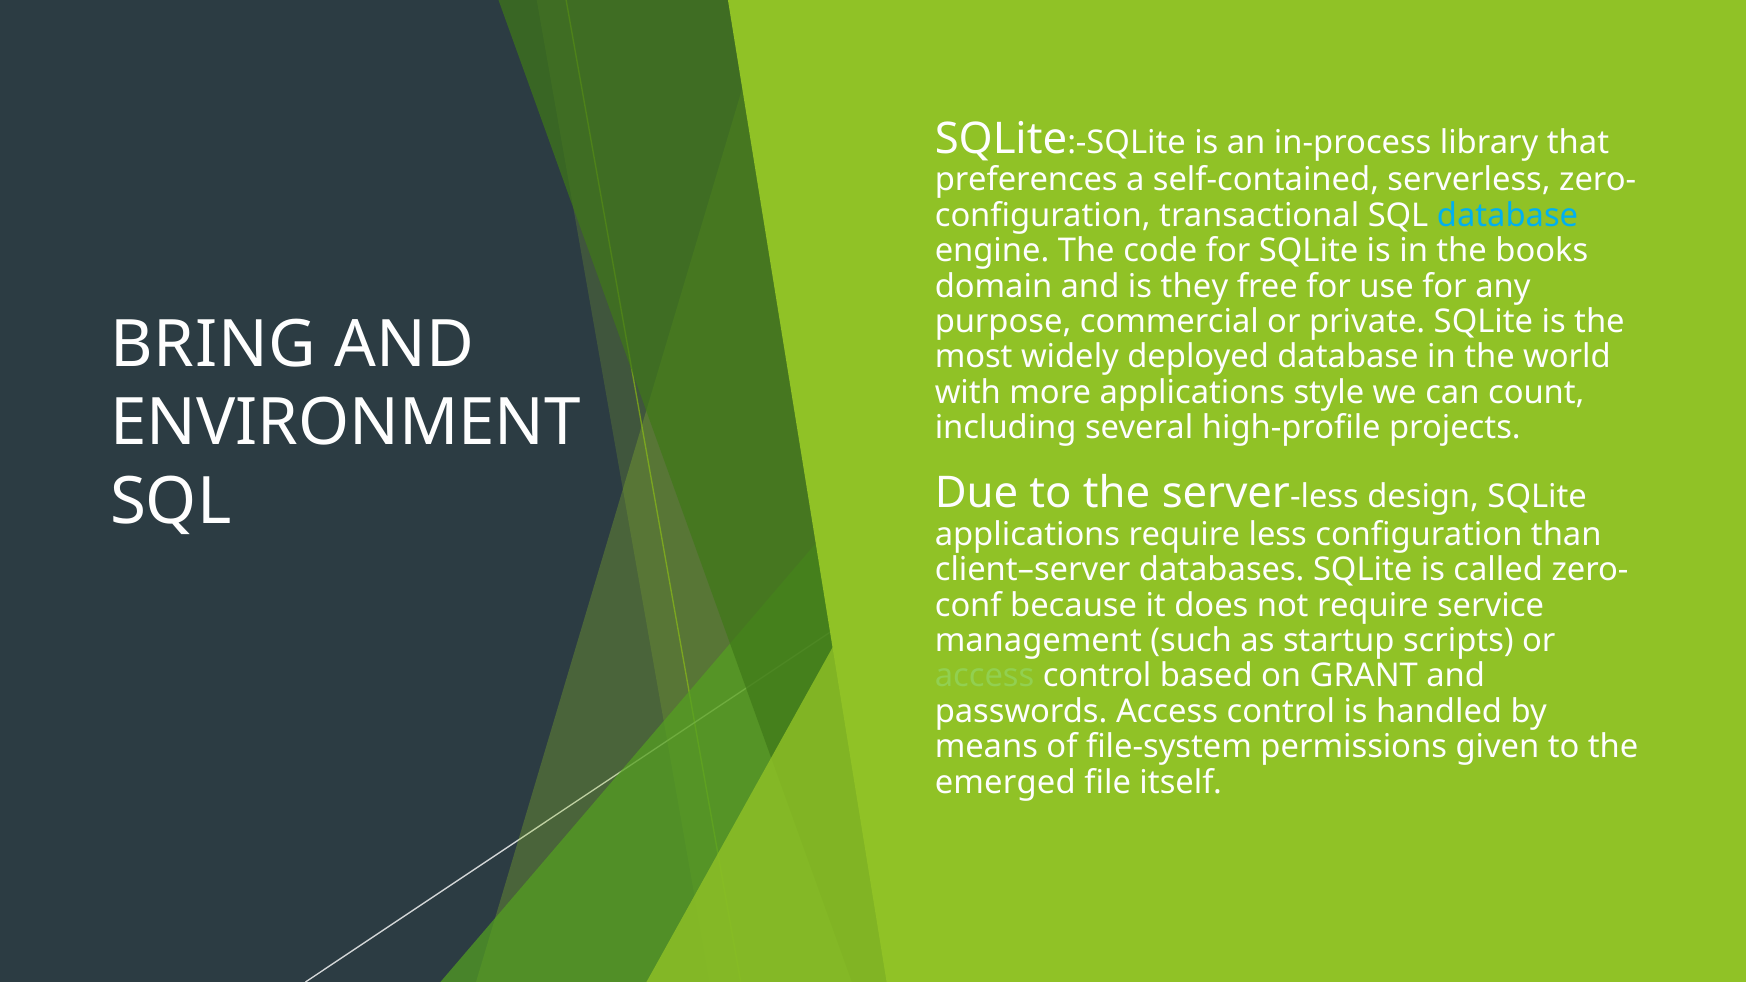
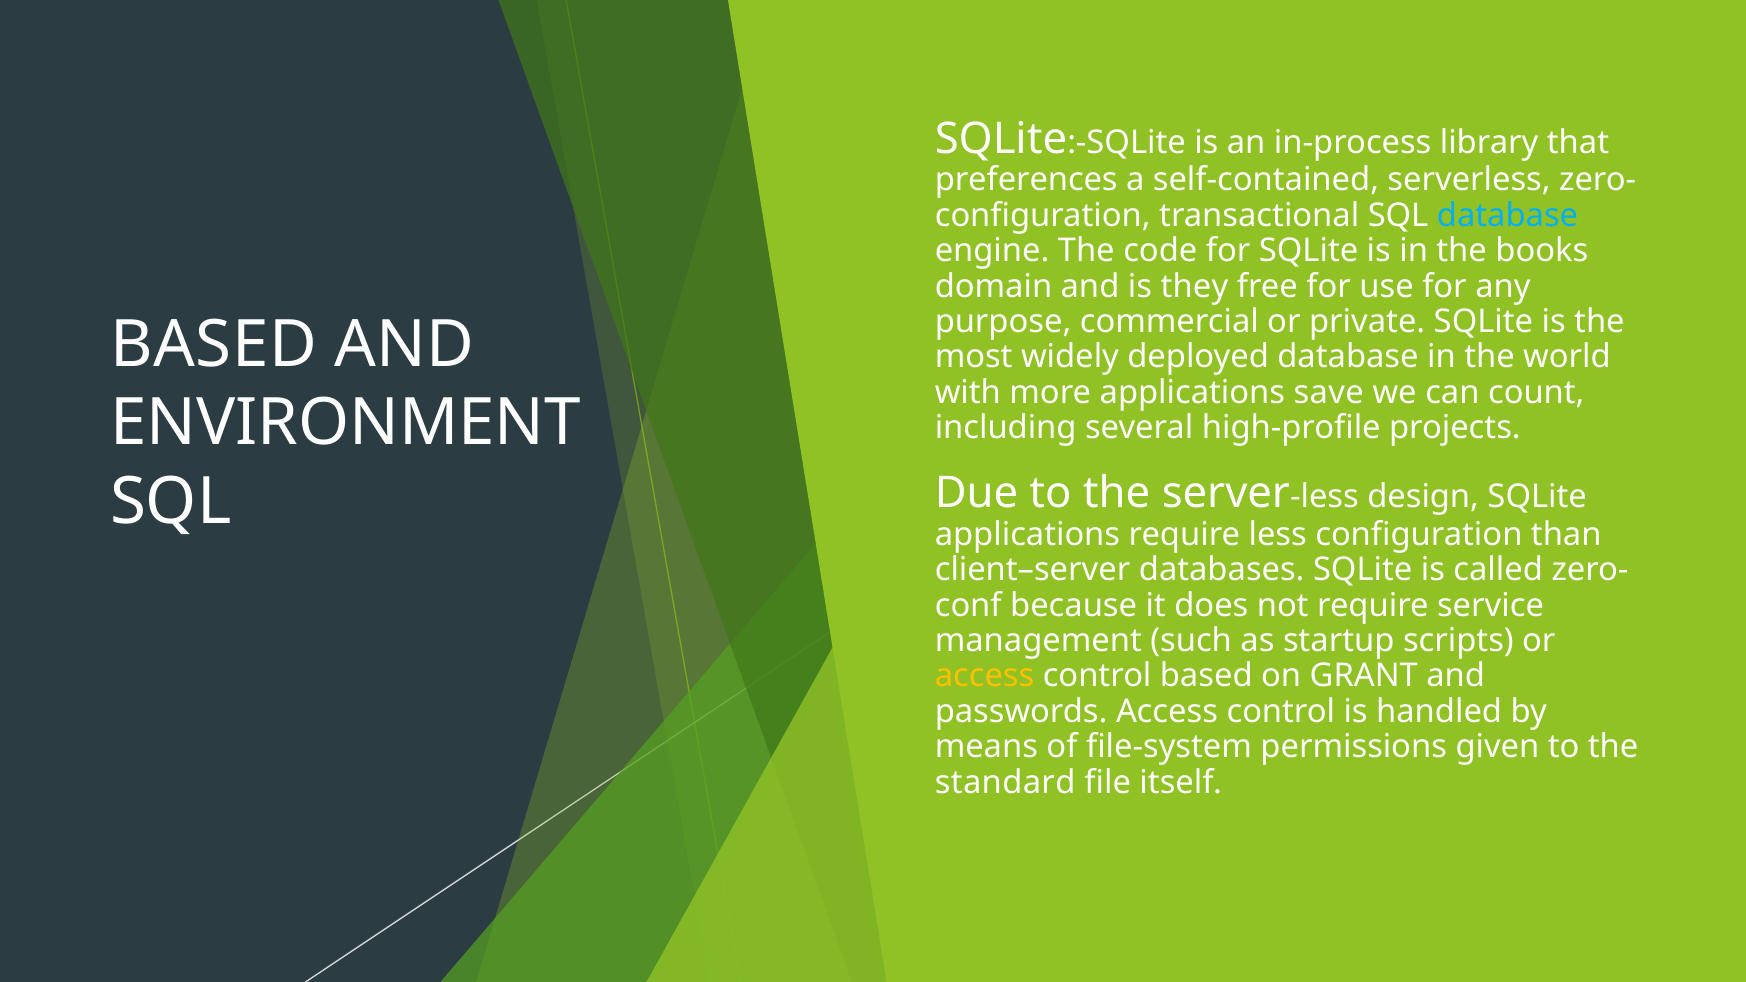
BRING: BRING -> BASED (213, 345)
style: style -> save (1329, 392)
access colour: light green -> yellow (985, 676)
emerged: emerged -> standard (1005, 782)
